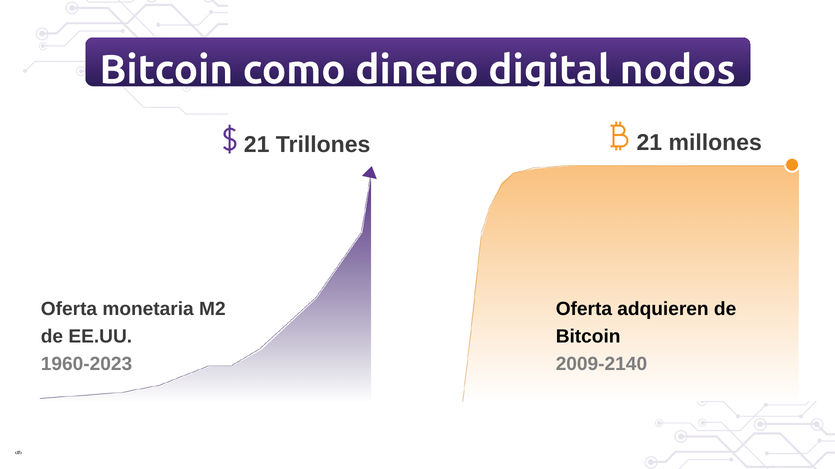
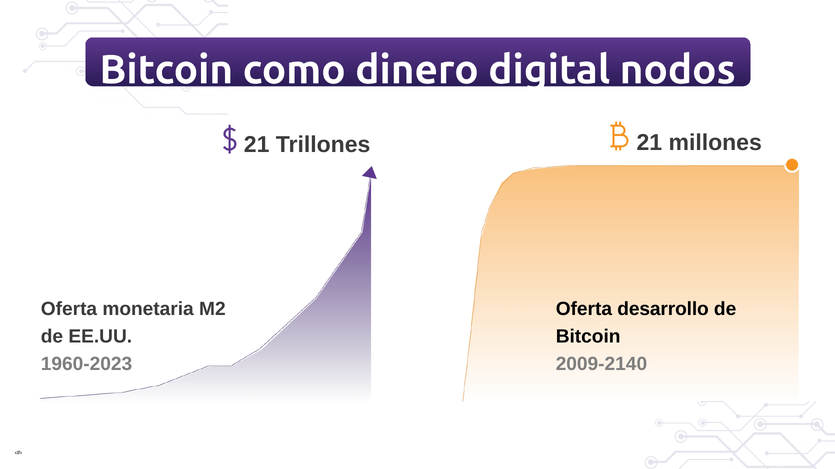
adquieren: adquieren -> desarrollo (663, 309)
